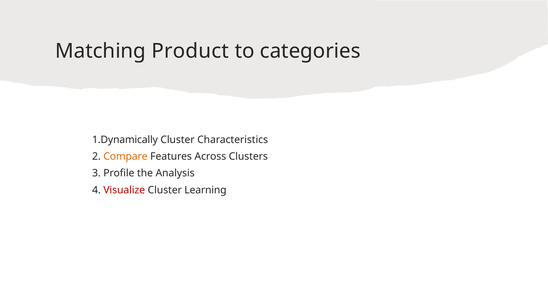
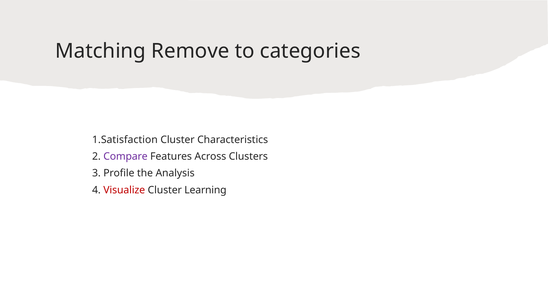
Product: Product -> Remove (190, 51)
1.Dynamically: 1.Dynamically -> 1.Satisfaction (125, 140)
Compare colour: orange -> purple (126, 157)
